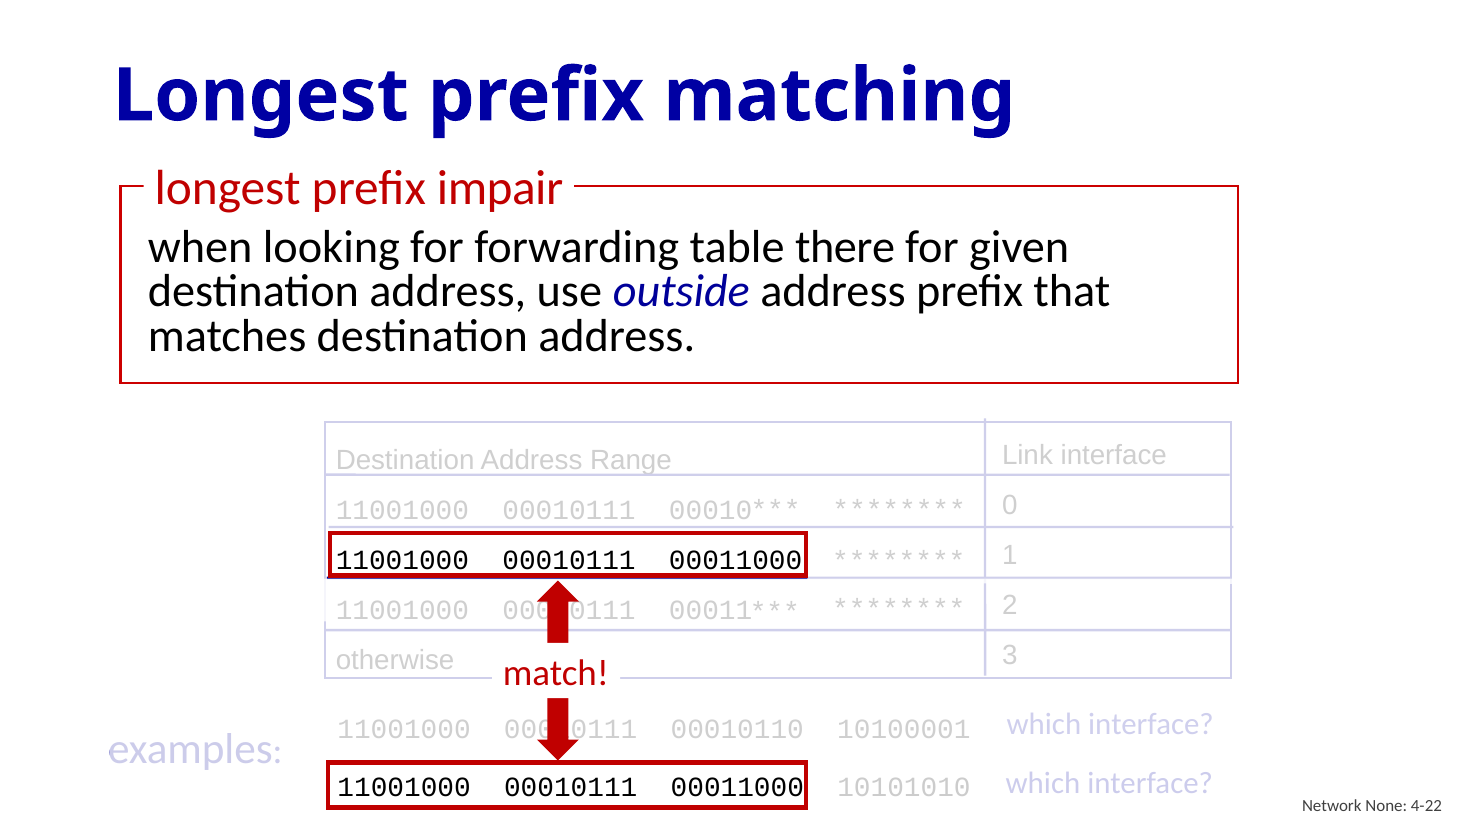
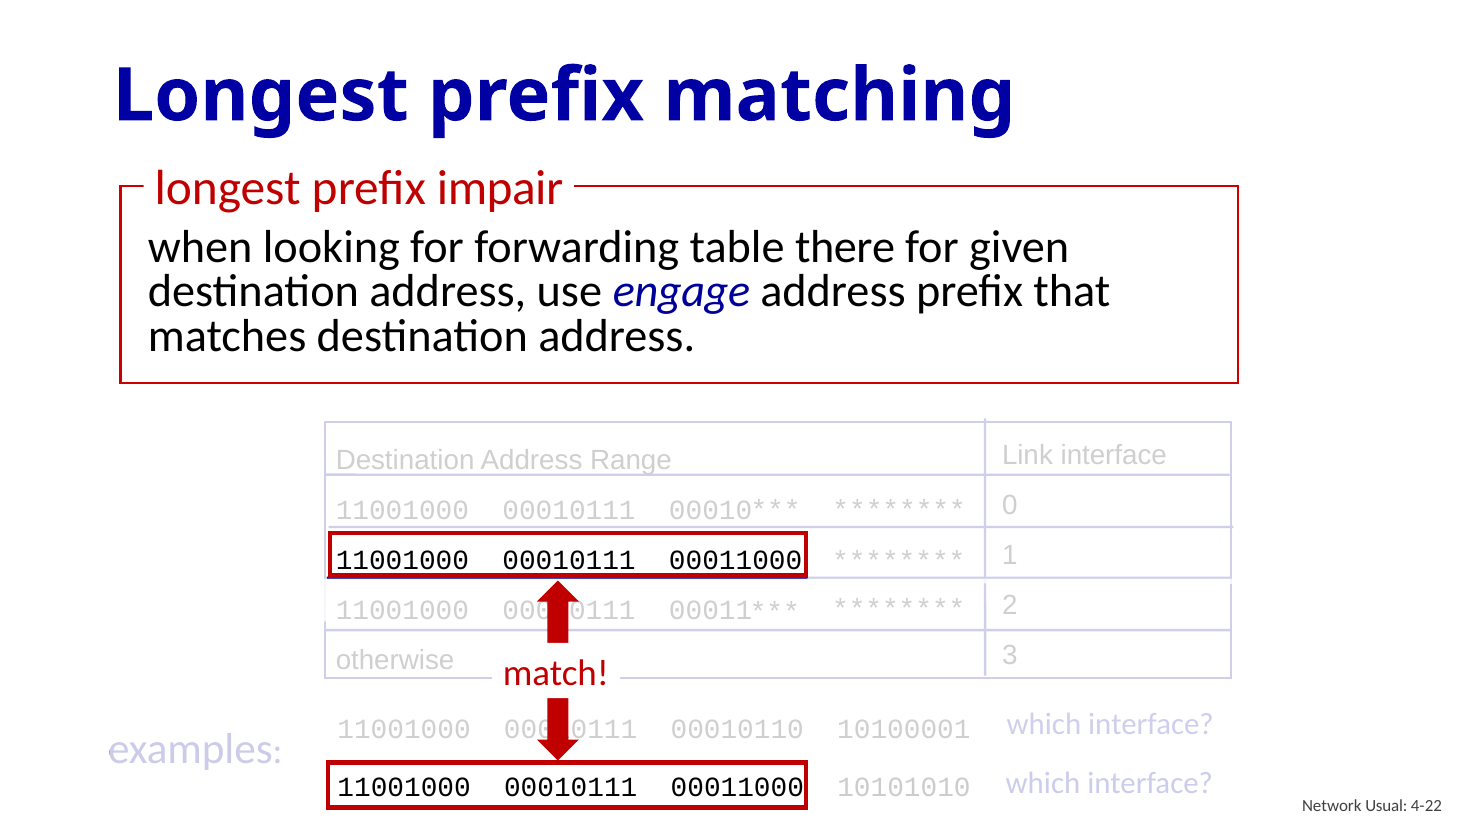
outside: outside -> engage (682, 291)
None: None -> Usual (1386, 806)
